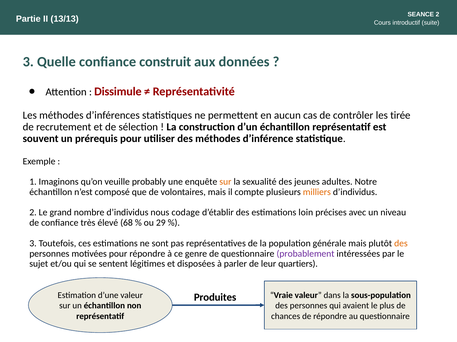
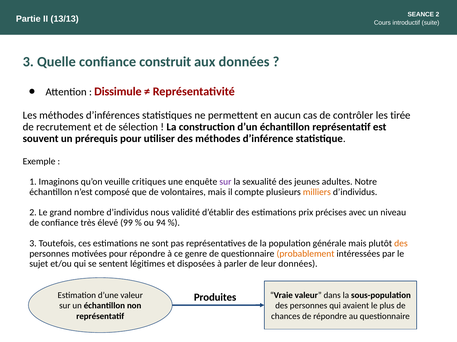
probably: probably -> critiques (149, 182)
sur colour: orange -> purple (225, 182)
codage: codage -> validité (186, 213)
loin: loin -> prix (306, 213)
68: 68 -> 99 (127, 223)
29: 29 -> 94 (161, 223)
probablement colour: purple -> orange (305, 254)
leur quartiers: quartiers -> données (298, 264)
